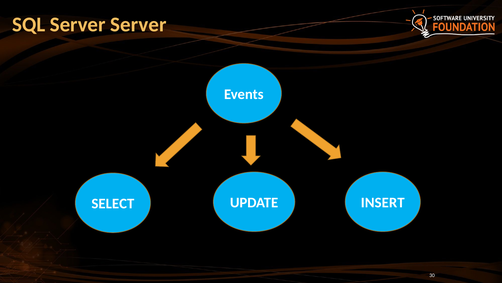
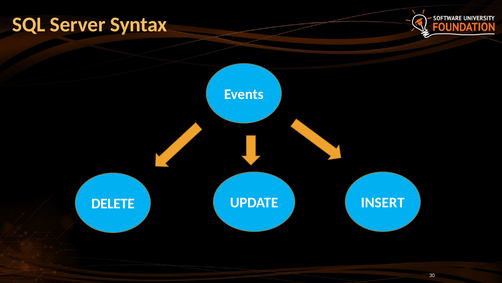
Server Server: Server -> Syntax (139, 24)
SELECT: SELECT -> DELETE (113, 203)
